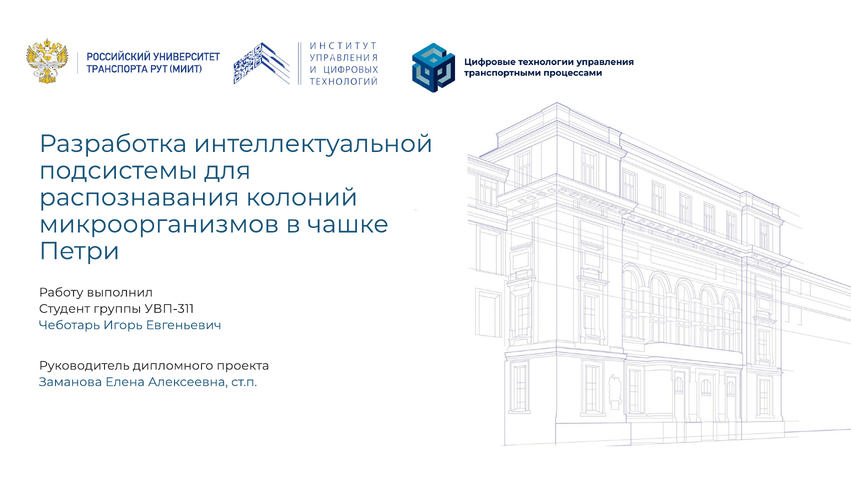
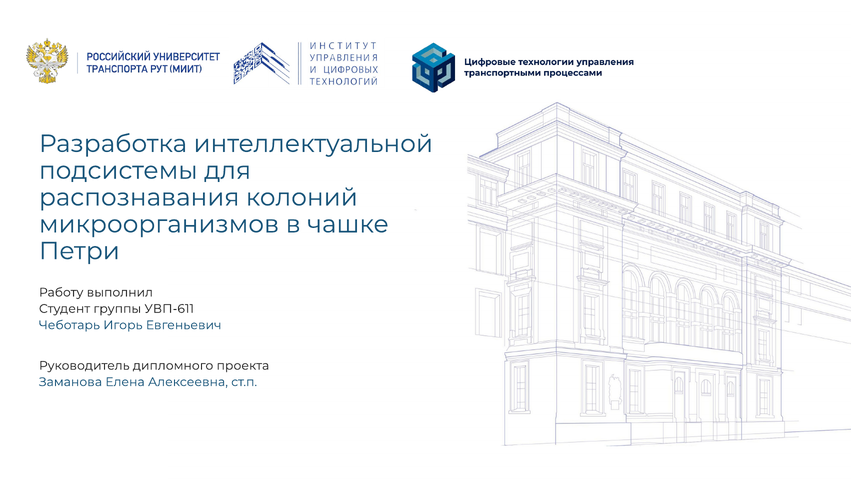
УВП-311: УВП-311 -> УВП-611 (169, 309)
